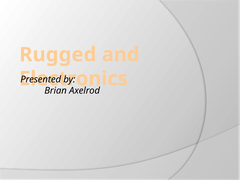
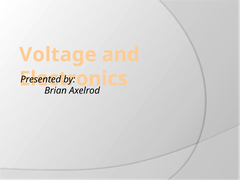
Rugged: Rugged -> Voltage (58, 55)
